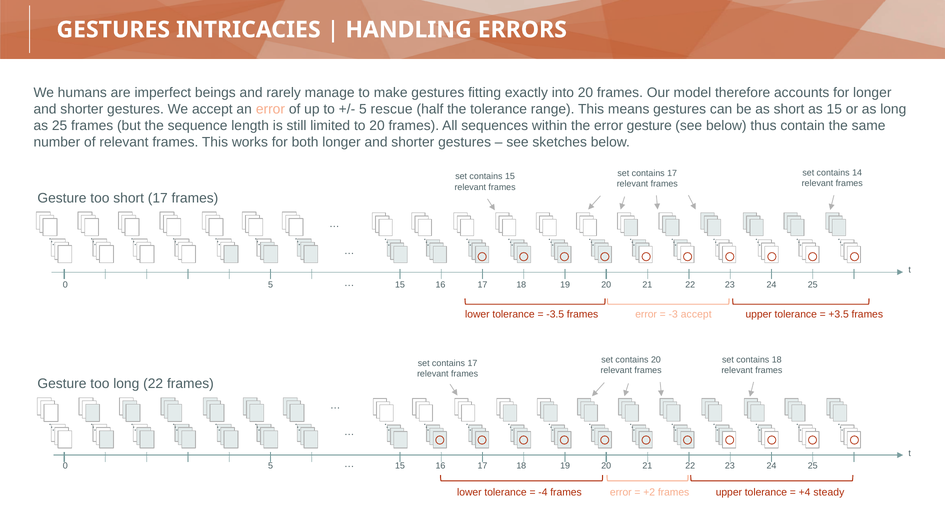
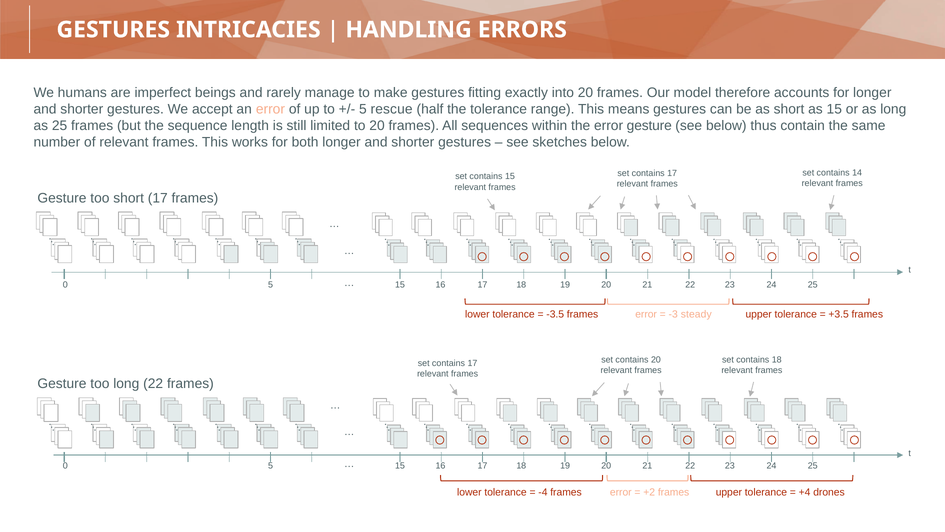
-3 accept: accept -> steady (696, 314)
steady: steady -> drones (829, 492)
